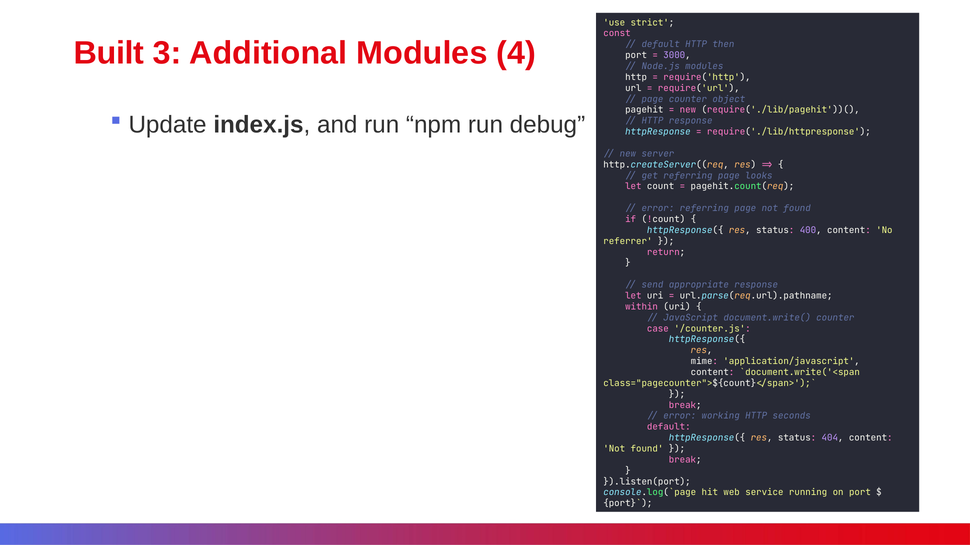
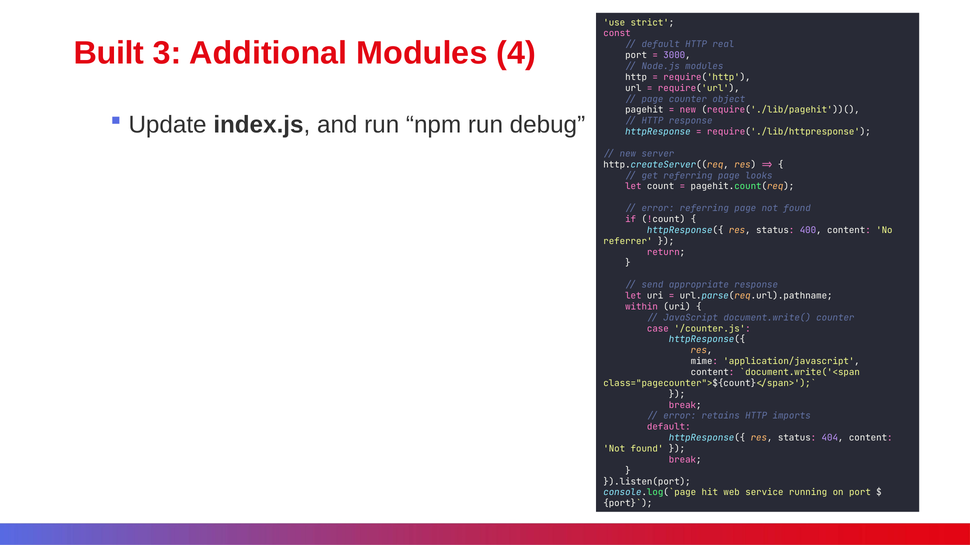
then: then -> real (723, 44)
working: working -> retains (721, 416)
seconds: seconds -> imports (792, 416)
